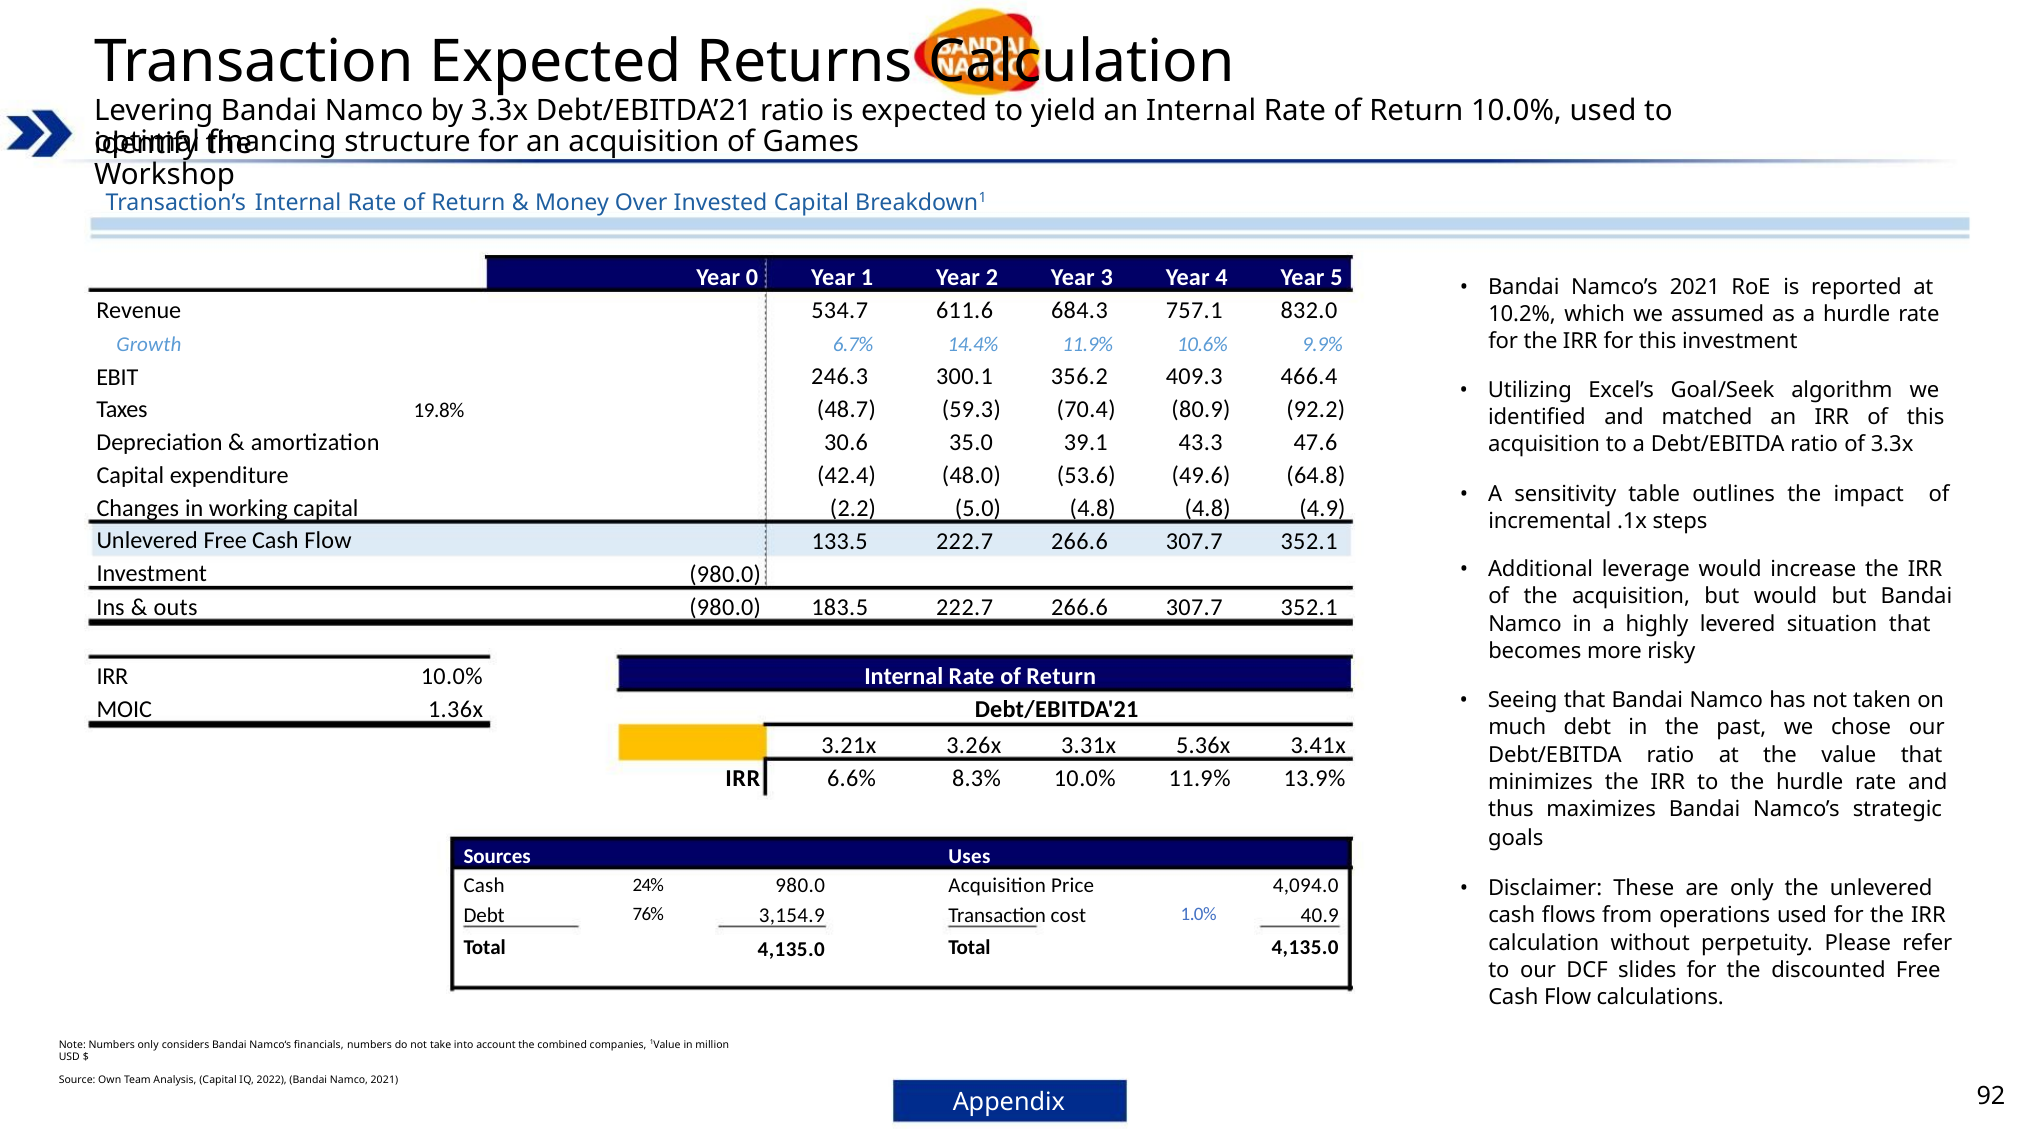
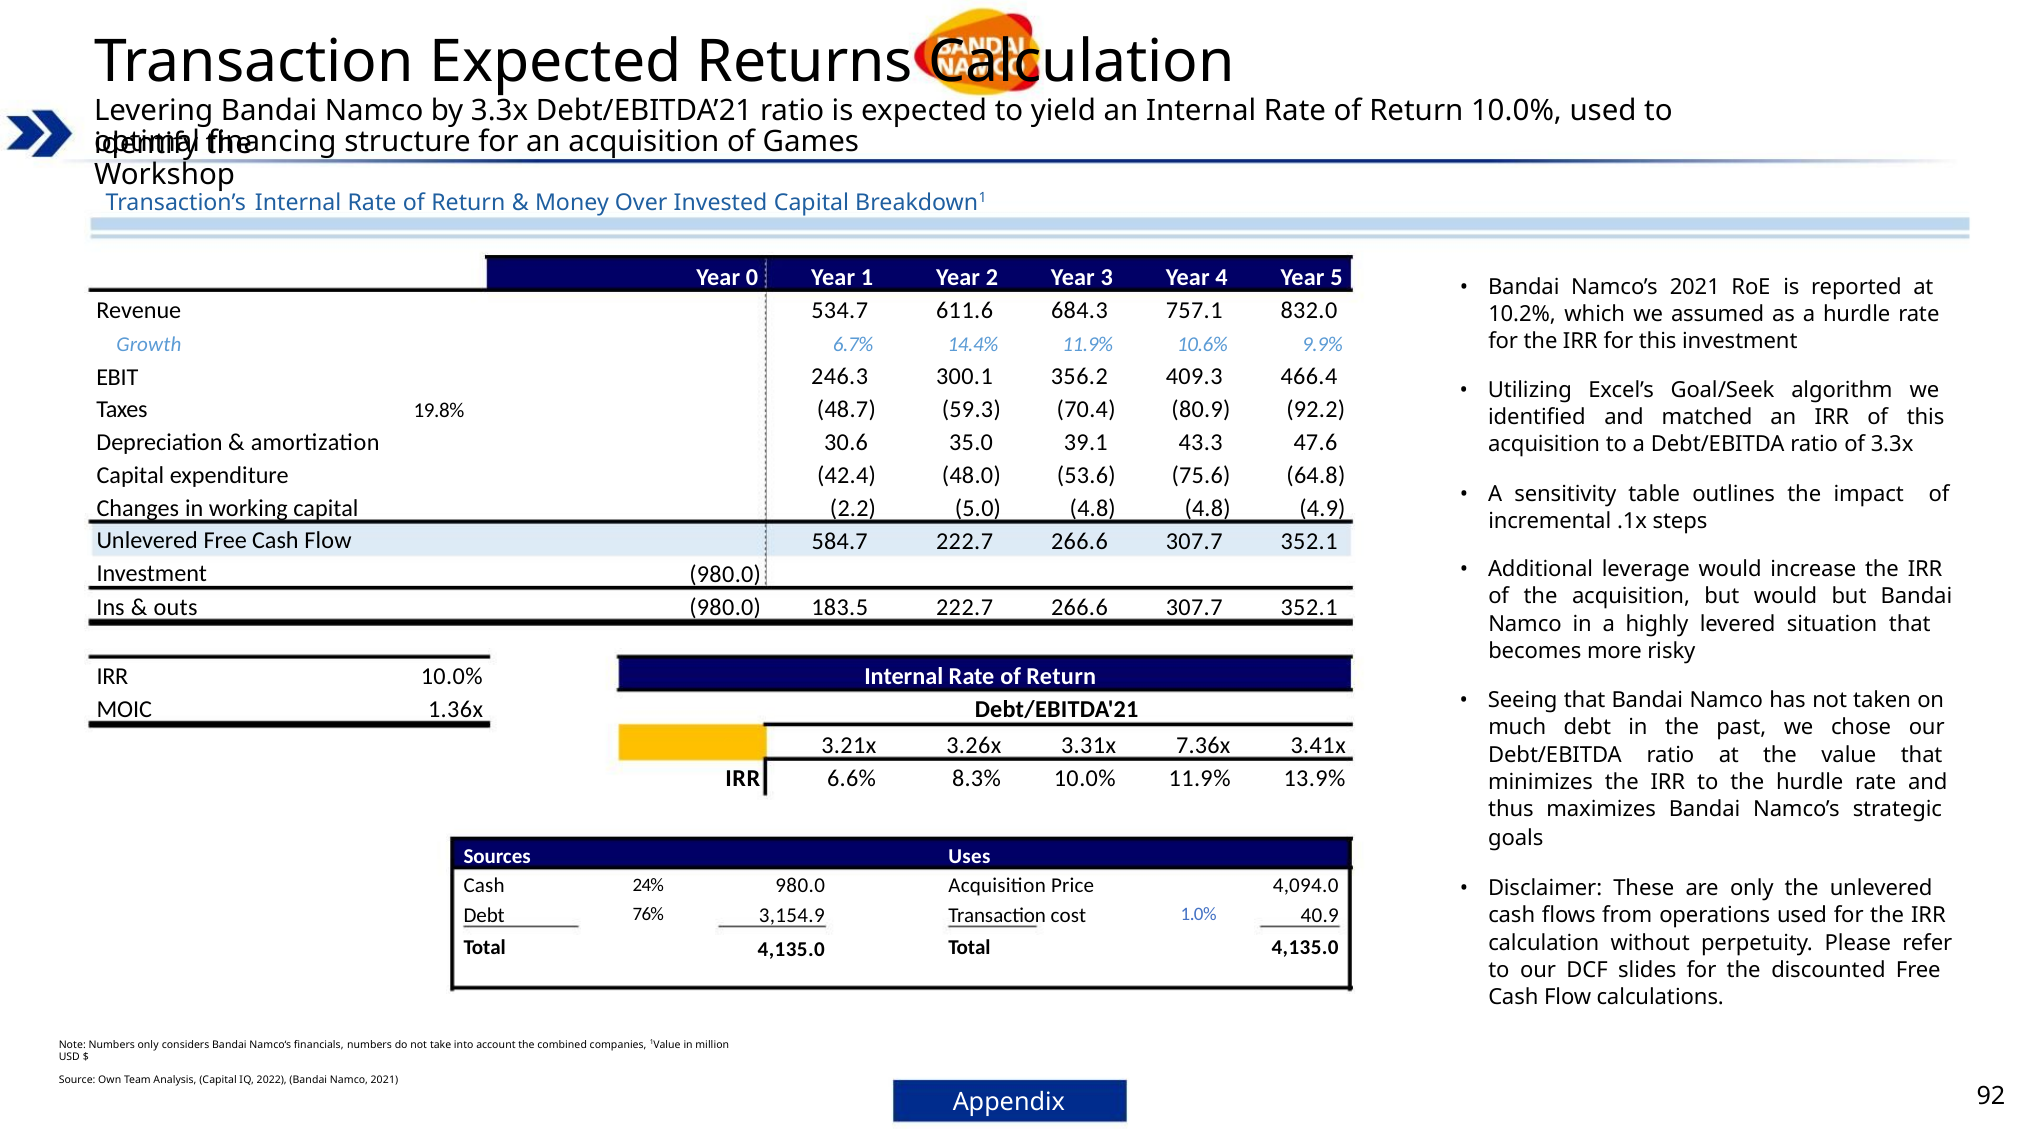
49.6: 49.6 -> 75.6 (1201, 475)
133.5: 133.5 -> 584.7 (840, 541)
5.36x: 5.36x -> 7.36x (1203, 745)
